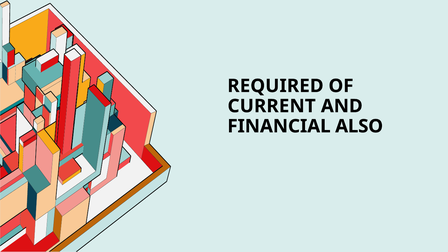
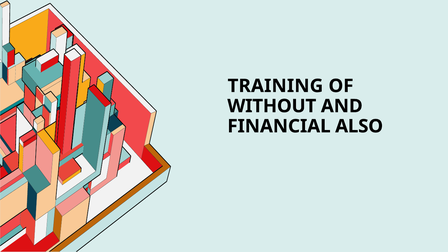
REQUIRED: REQUIRED -> TRAINING (275, 86)
CURRENT: CURRENT -> WITHOUT (272, 106)
